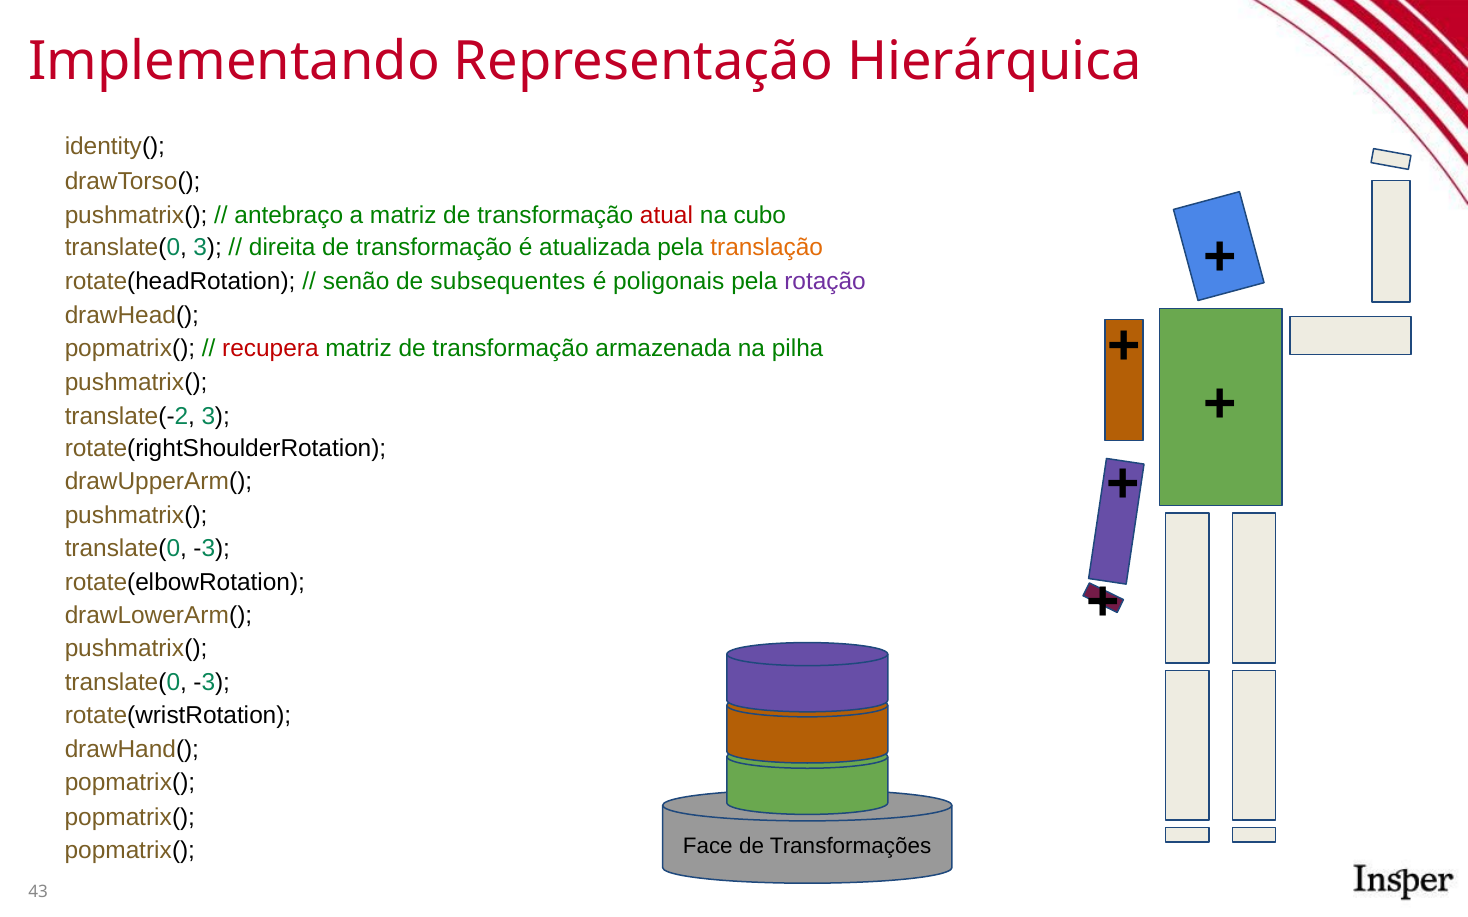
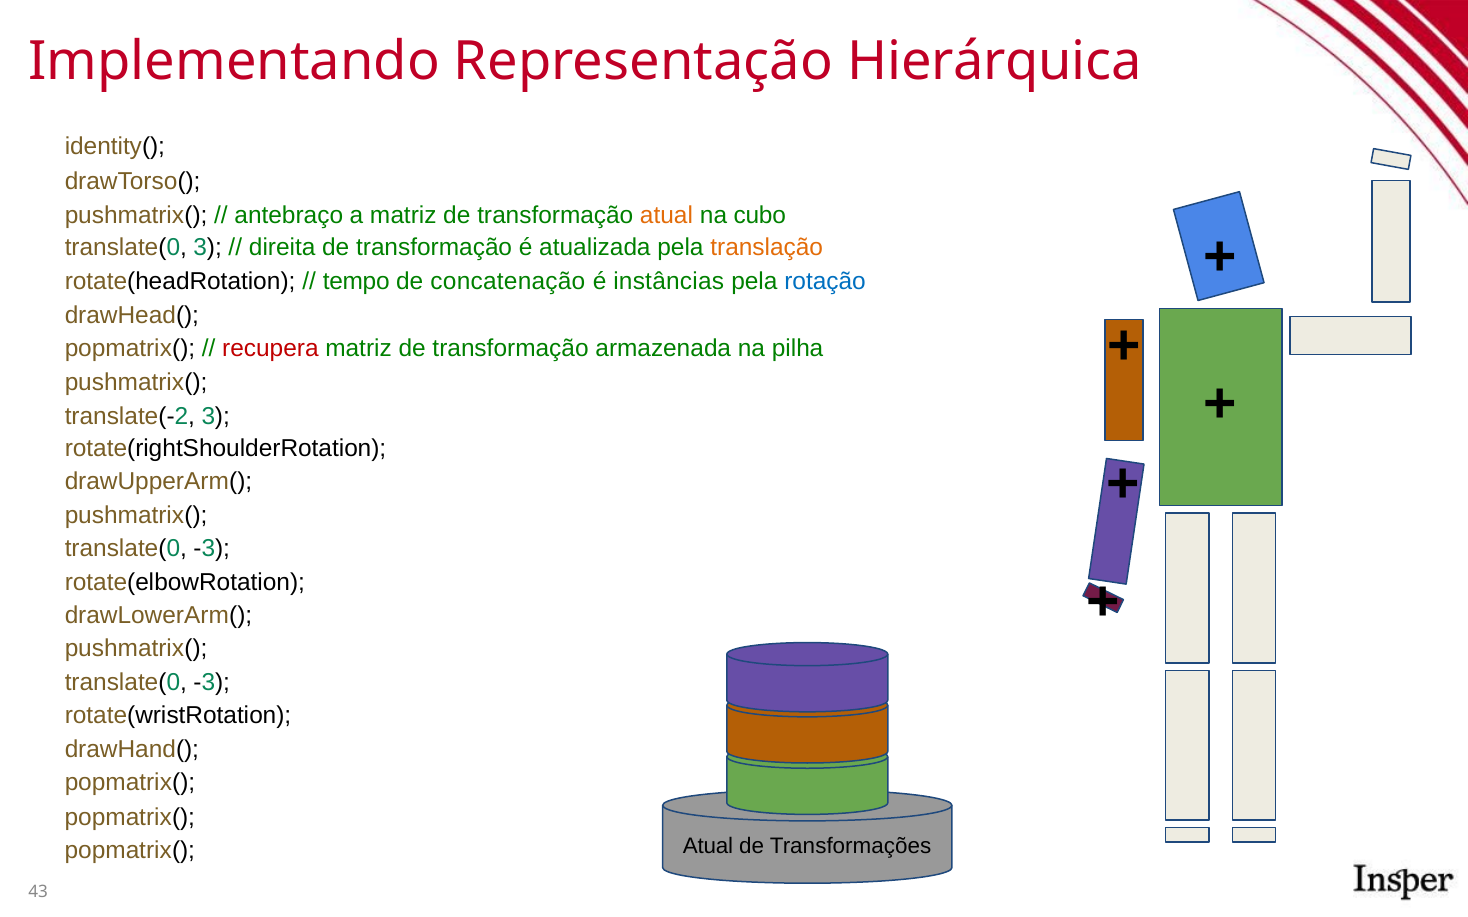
atual colour: red -> orange (667, 215)
senão: senão -> tempo (356, 282)
subsequentes: subsequentes -> concatenação (508, 282)
poligonais: poligonais -> instâncias (669, 282)
rotação colour: purple -> blue (825, 282)
Face: Face -> Atual (708, 846)
